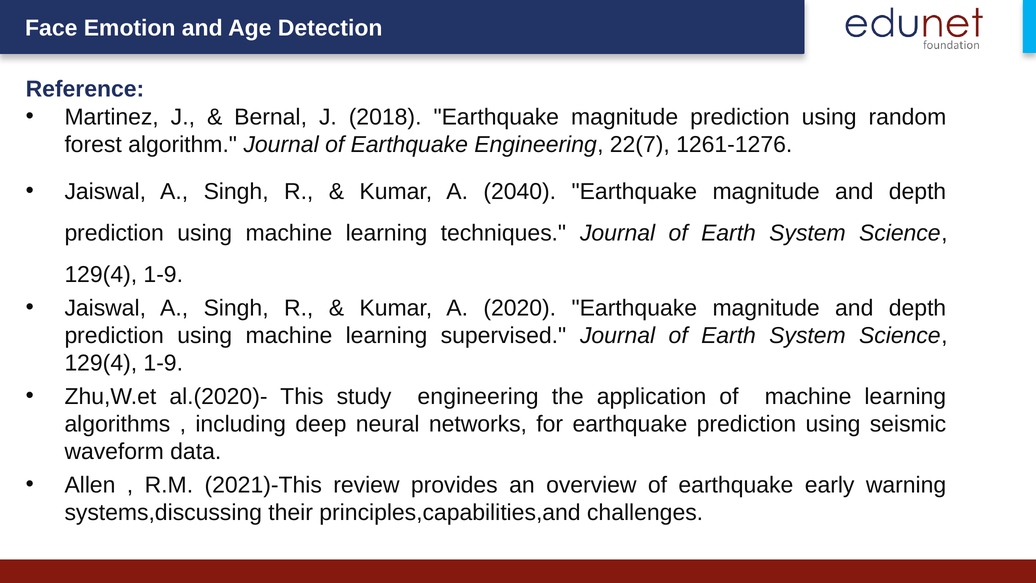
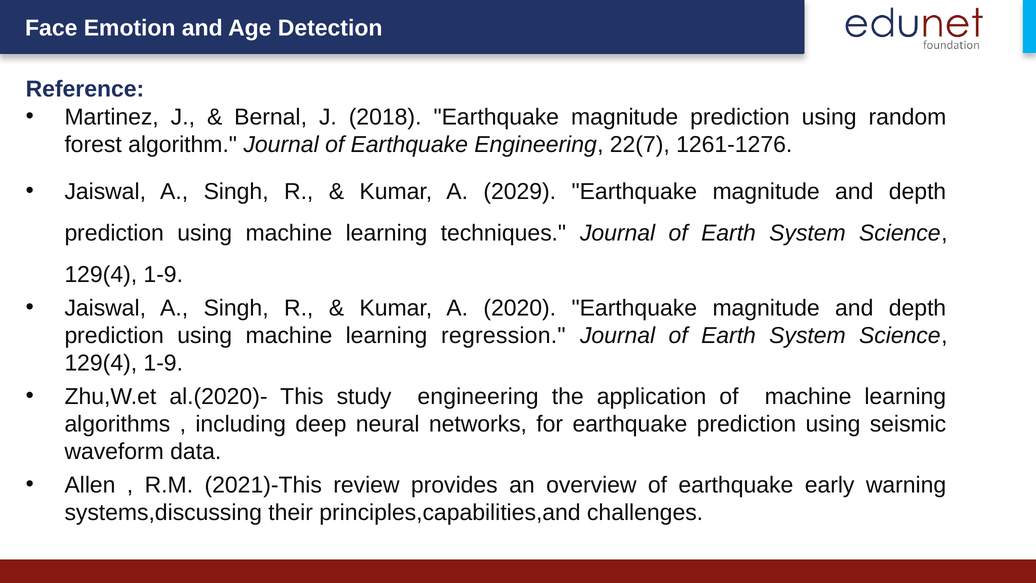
2040: 2040 -> 2029 (520, 192)
supervised: supervised -> regression (503, 335)
